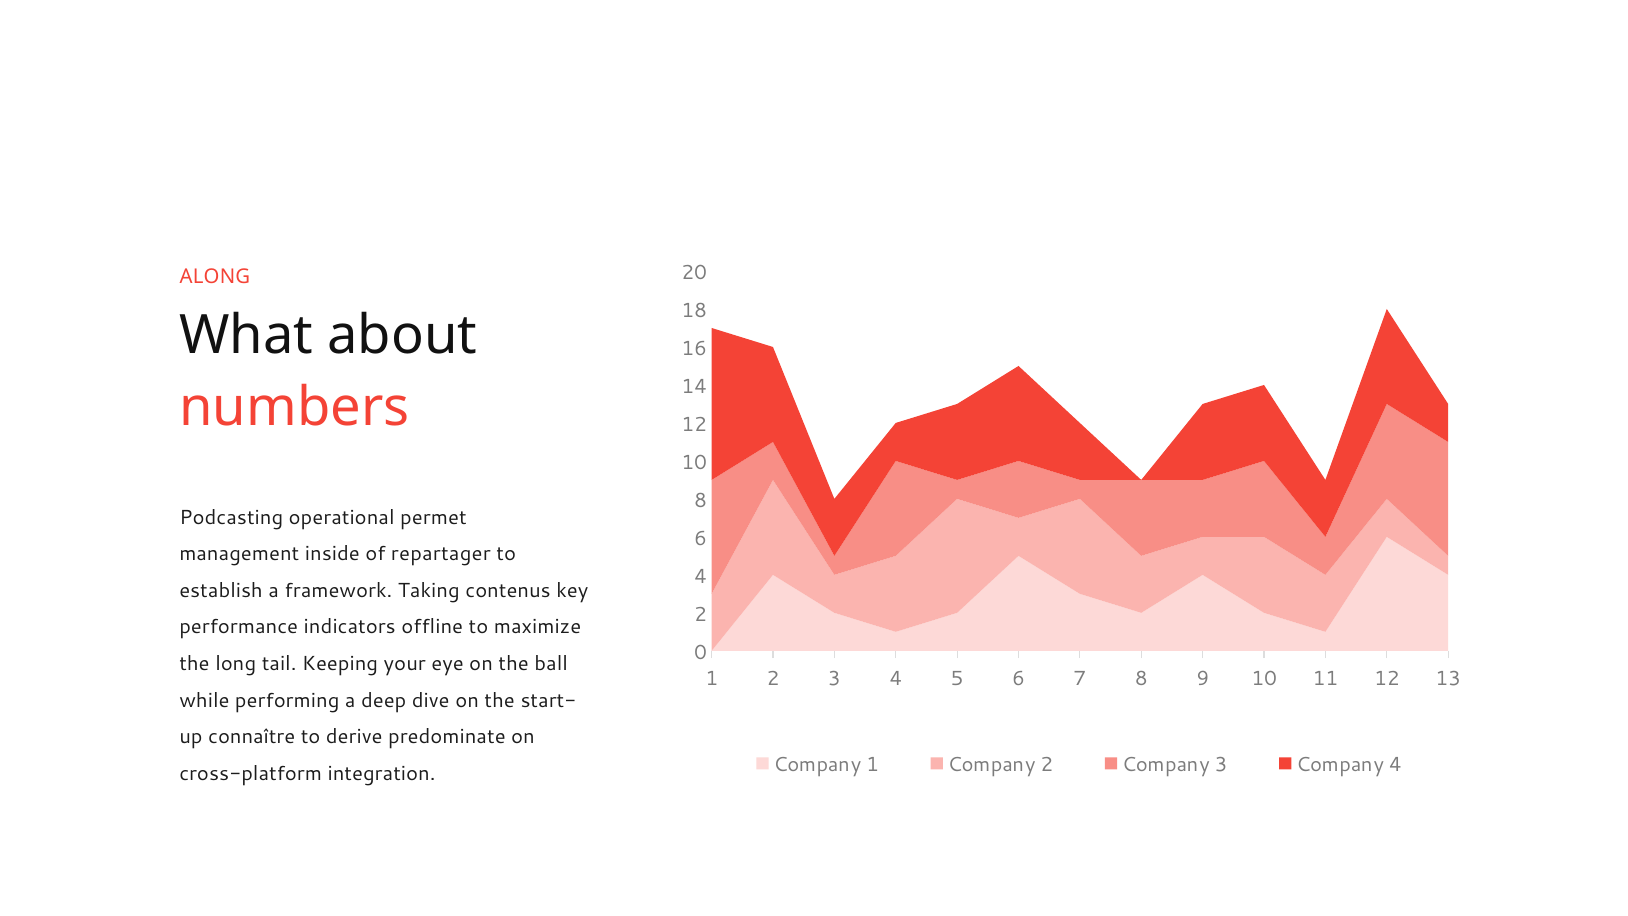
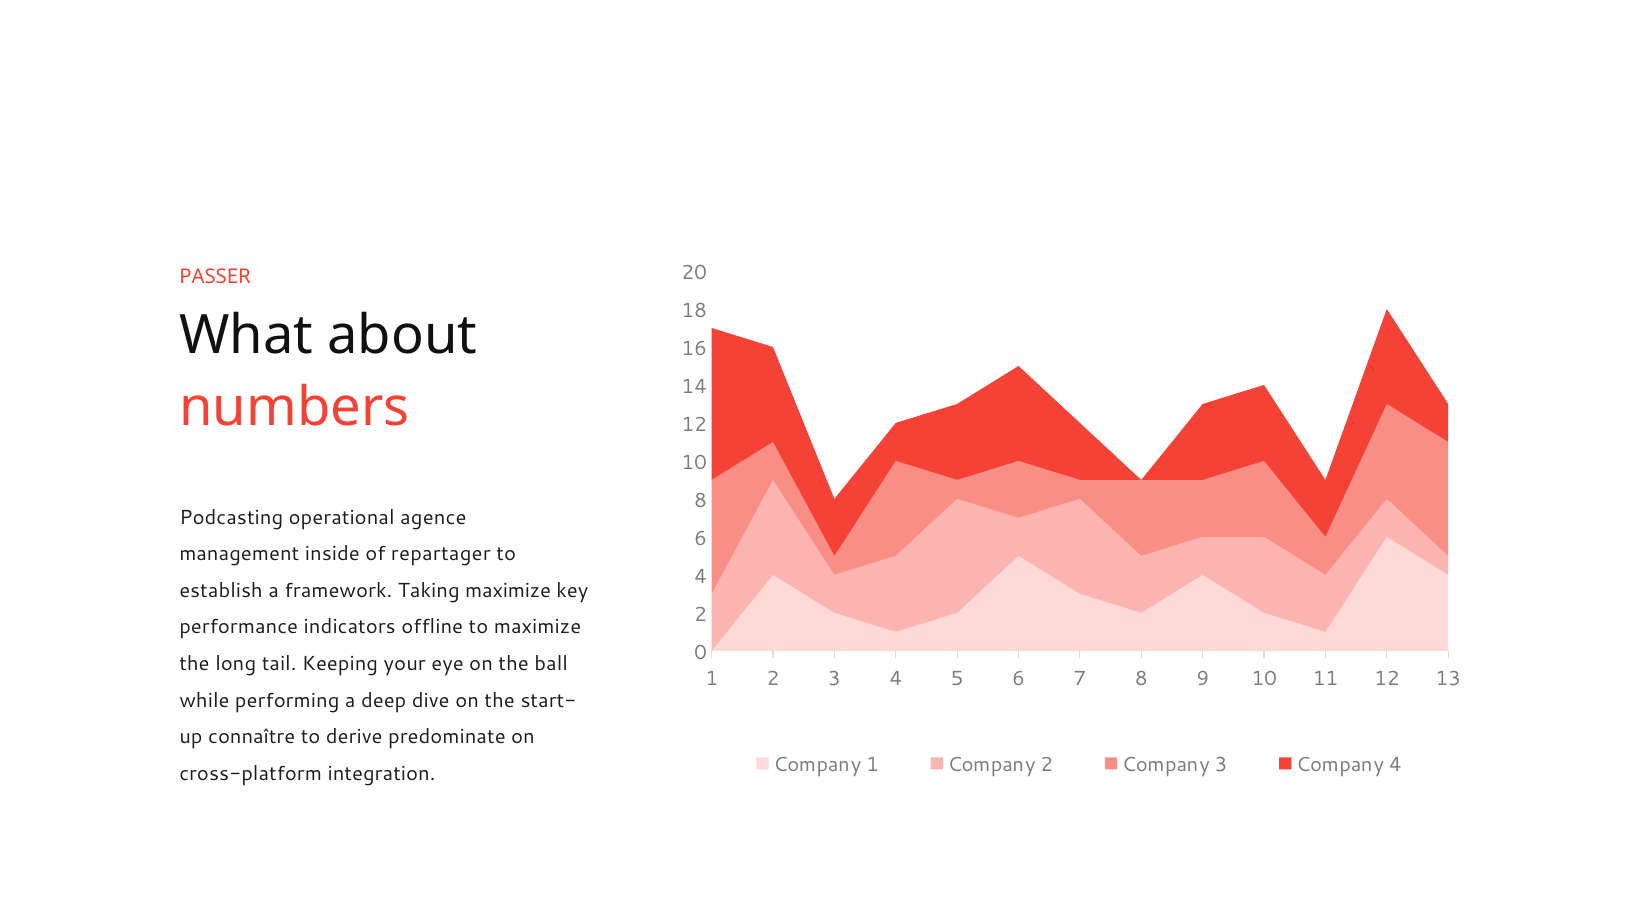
ALONG: ALONG -> PASSER (215, 277)
permet: permet -> agence (433, 517)
Taking contenus: contenus -> maximize (508, 590)
